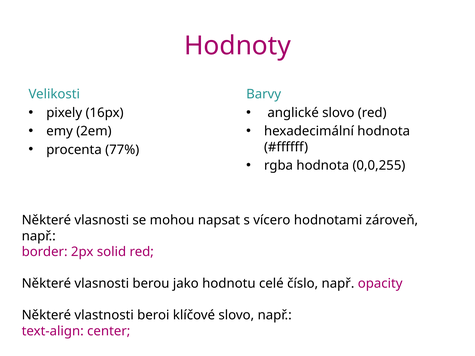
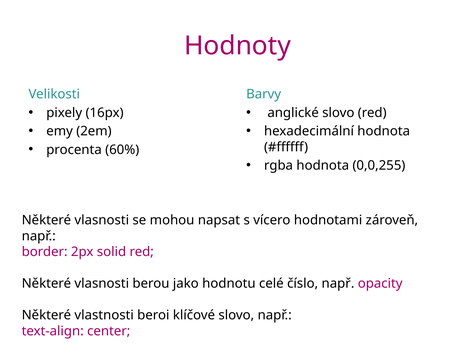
77%: 77% -> 60% (122, 150)
